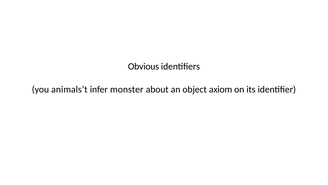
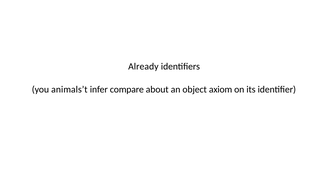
Obvious: Obvious -> Already (143, 66)
monster: monster -> compare (127, 89)
